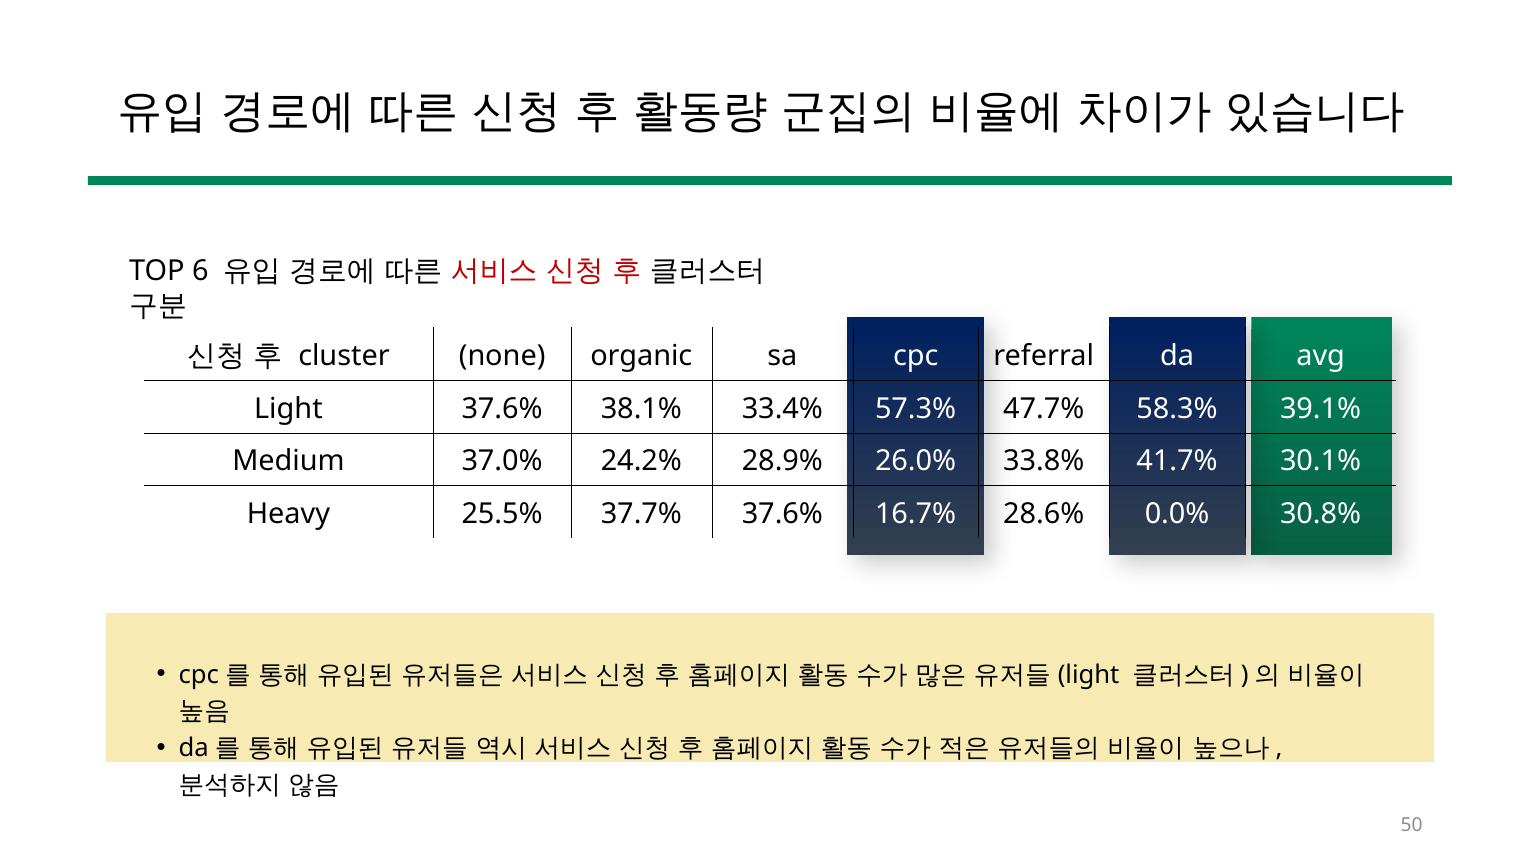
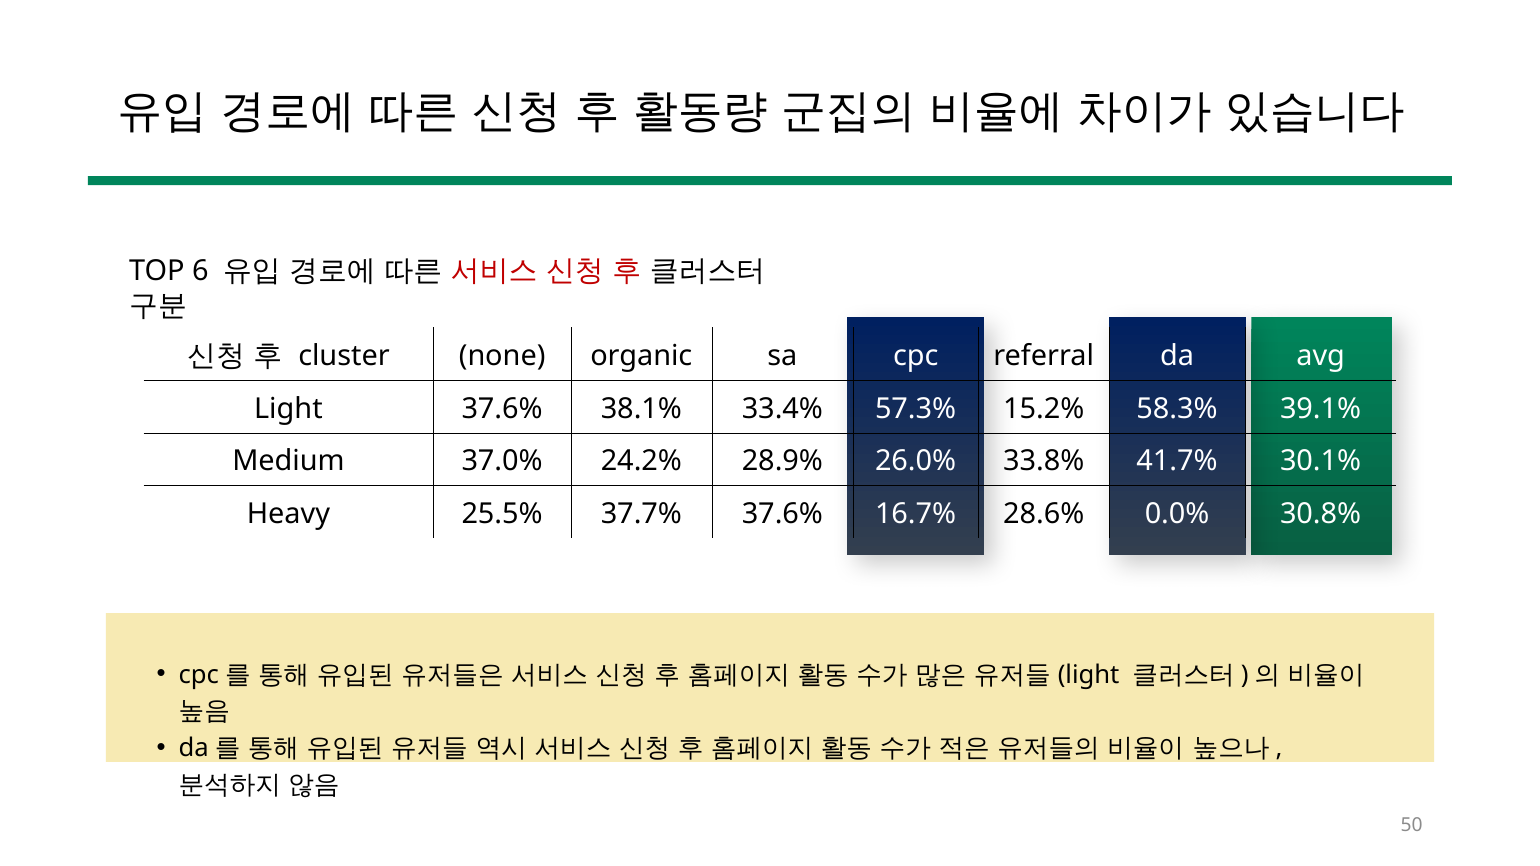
47.7%: 47.7% -> 15.2% (1044, 409)
